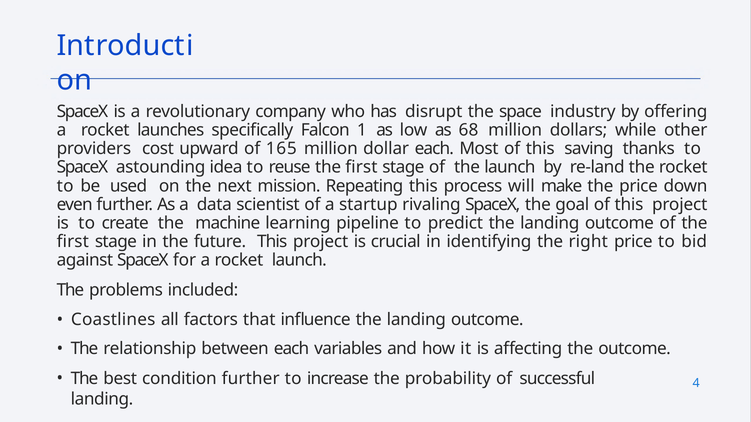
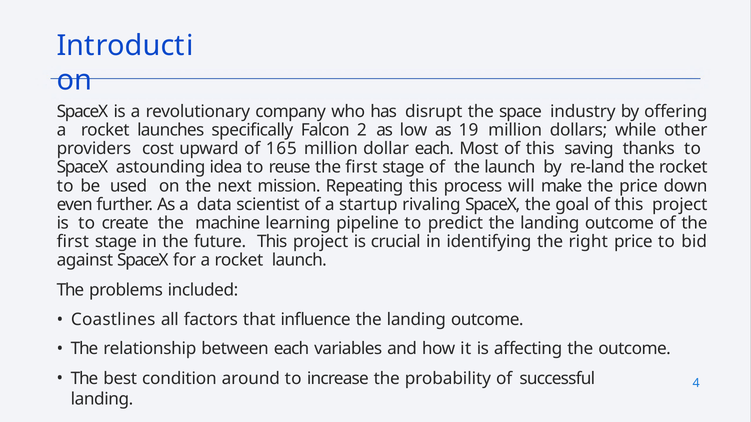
1: 1 -> 2 (362, 130)
68: 68 -> 19 (469, 130)
condition further: further -> around (251, 379)
